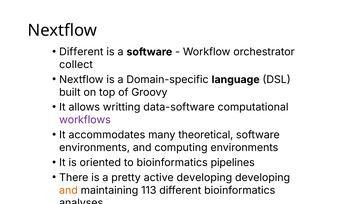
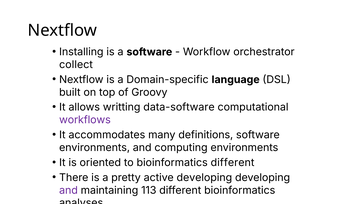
Different: Different -> Installing (81, 52)
theoretical: theoretical -> definitions (206, 135)
bioinformatics pipelines: pipelines -> different (233, 163)
and colour: orange -> purple (68, 190)
